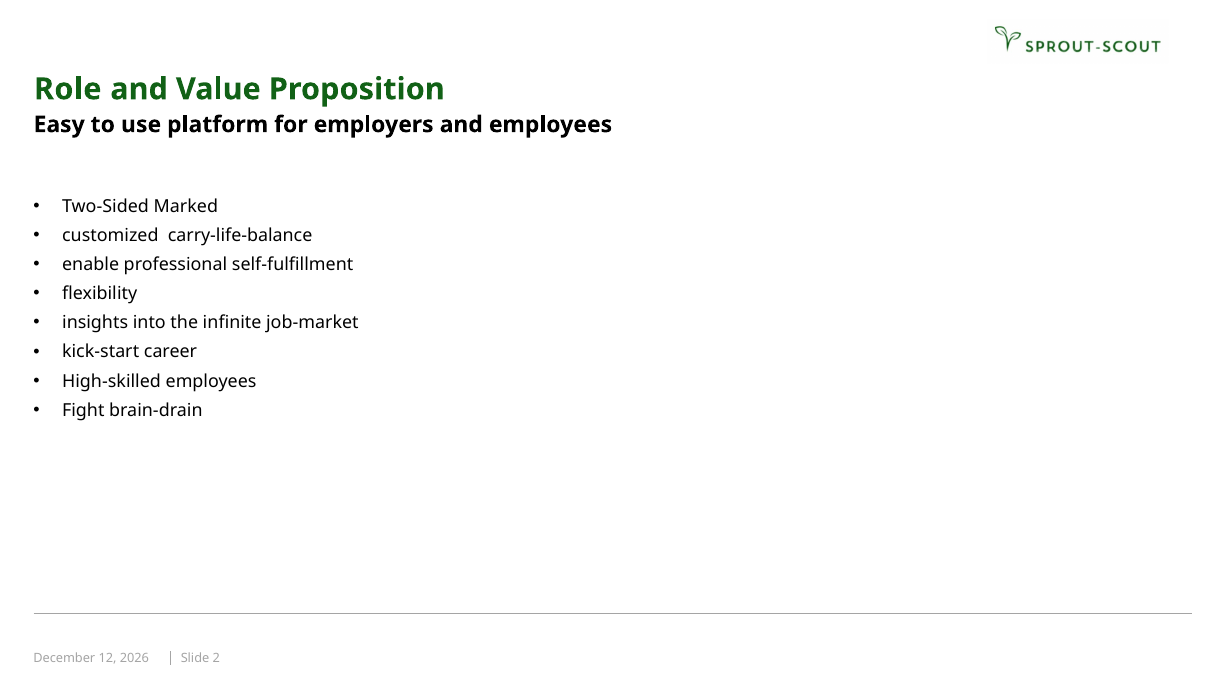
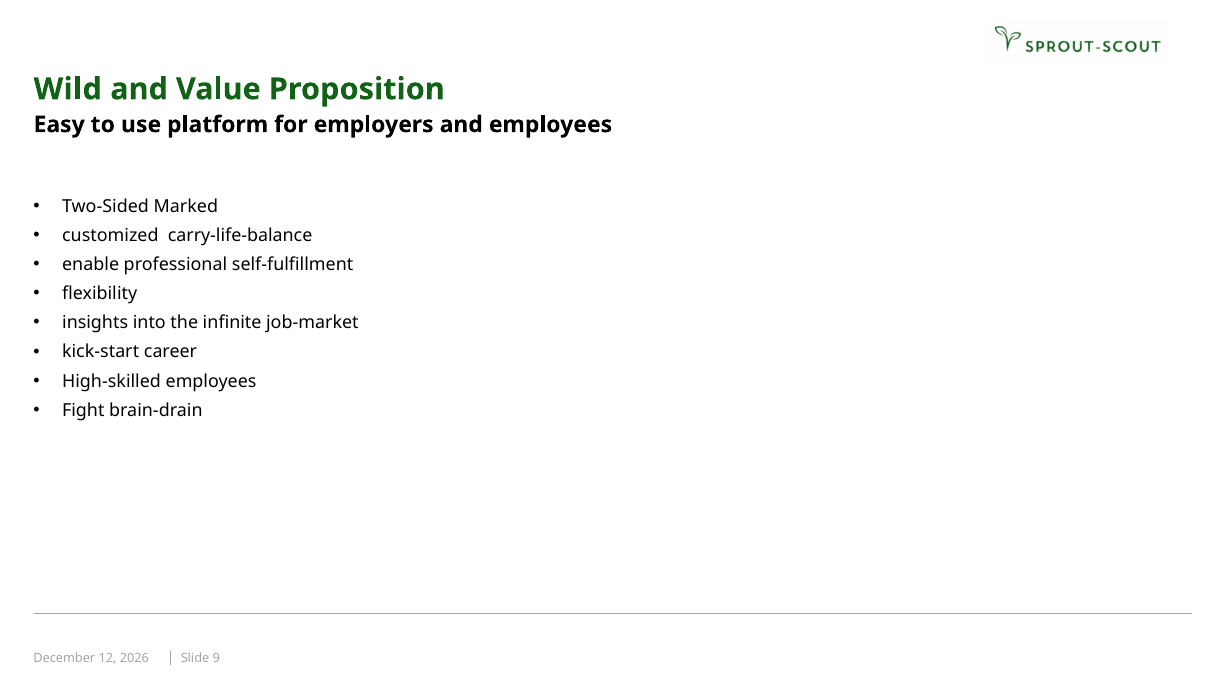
Role: Role -> Wild (68, 89)
2: 2 -> 9 (216, 658)
